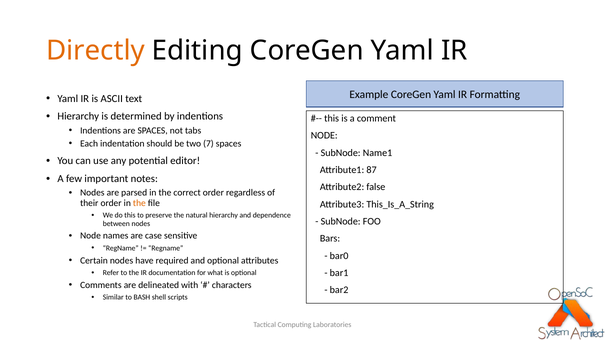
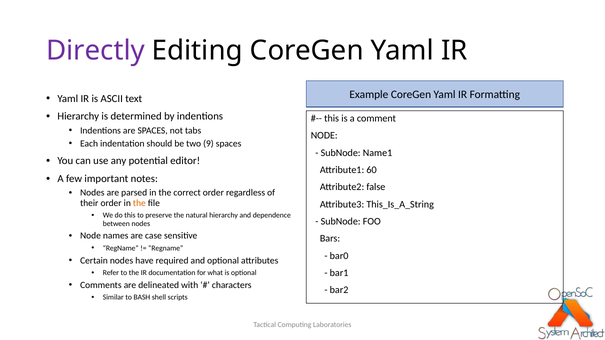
Directly colour: orange -> purple (95, 51)
7: 7 -> 9 (208, 144)
87: 87 -> 60 (372, 170)
